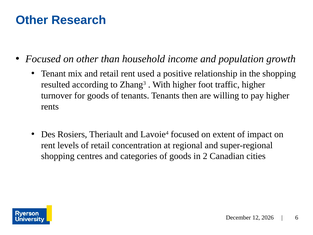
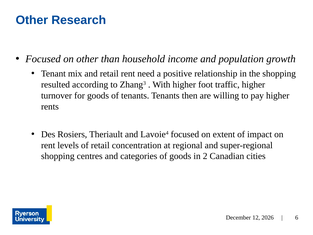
used: used -> need (146, 74)
